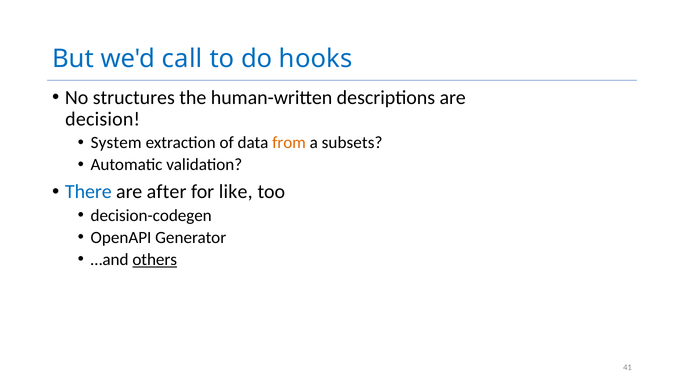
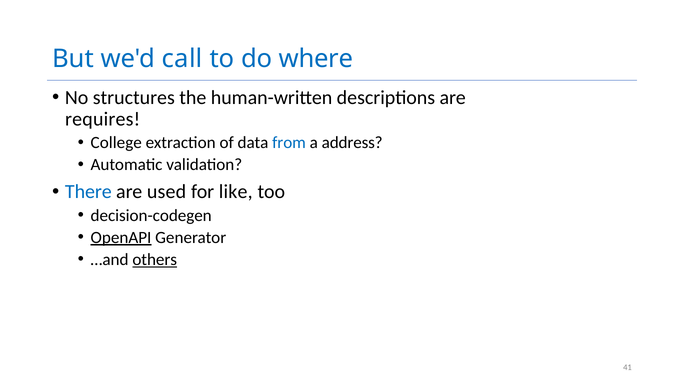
hooks: hooks -> where (316, 59)
decision: decision -> requires (103, 119)
System: System -> College (116, 143)
from colour: orange -> blue (289, 143)
subsets: subsets -> address (352, 143)
after: after -> used (167, 192)
OpenAPI underline: none -> present (121, 237)
